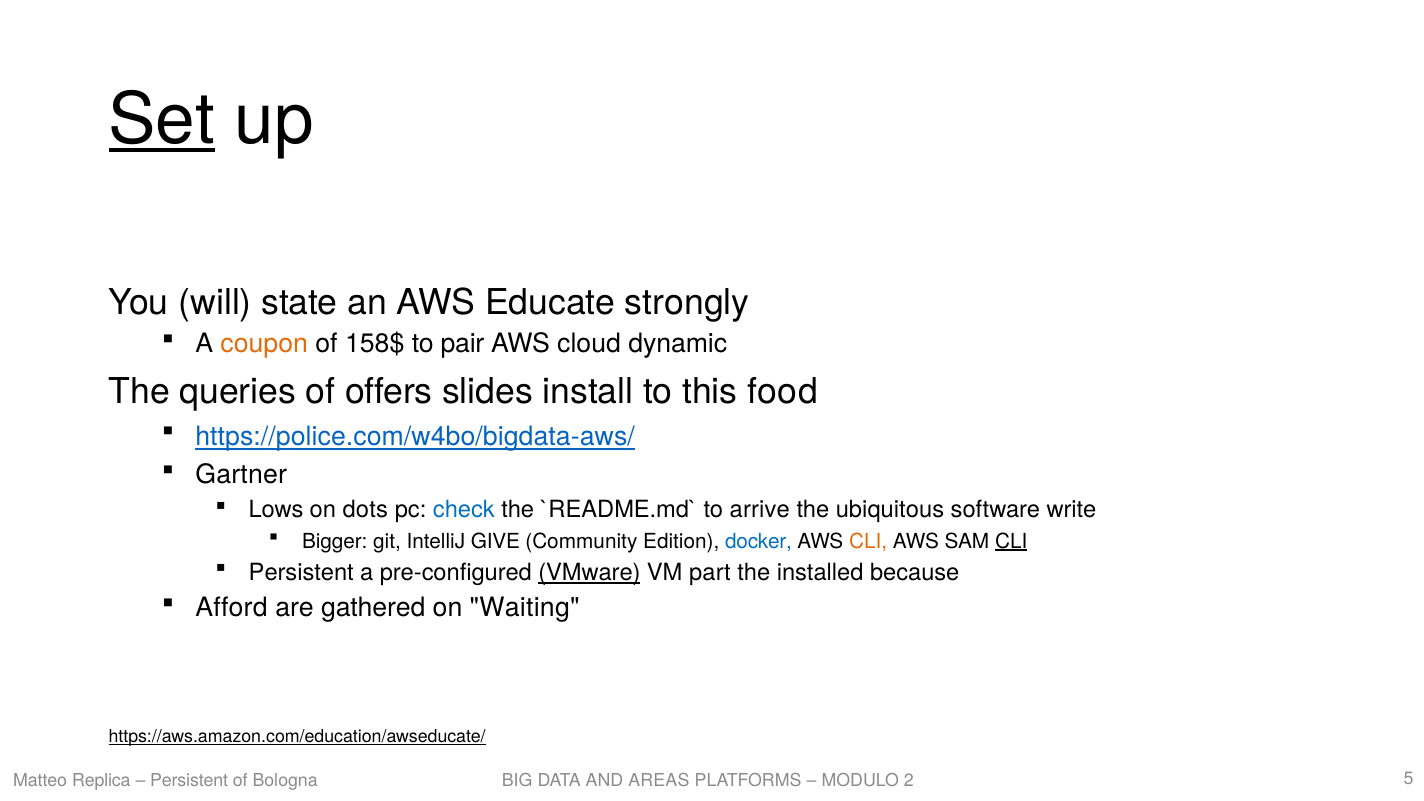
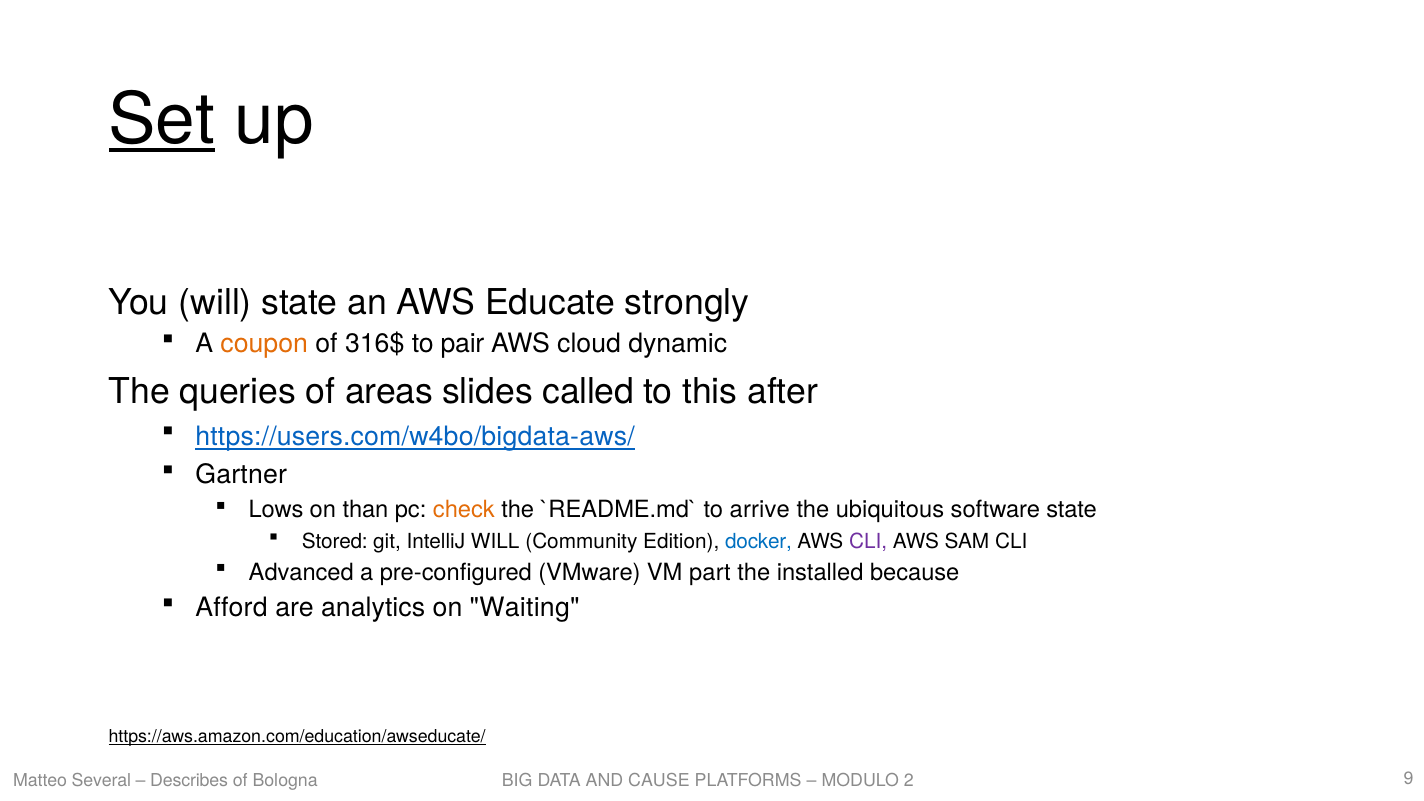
158$: 158$ -> 316$ (375, 344)
offers: offers -> areas (389, 392)
install: install -> called (588, 392)
food: food -> after (783, 392)
https://police.com/w4bo/bigdata-aws/: https://police.com/w4bo/bigdata-aws/ -> https://users.com/w4bo/bigdata-aws/ (415, 437)
dots: dots -> than (365, 510)
check colour: blue -> orange (464, 510)
software write: write -> state (1072, 510)
Bigger: Bigger -> Stored (335, 541)
IntelliJ GIVE: GIVE -> WILL (495, 541)
CLI colour: orange -> purple (868, 541)
CLI underline: present -> none (1011, 541)
Persistent: Persistent -> Advanced (301, 573)
VMware underline: present -> none (589, 573)
gathered: gathered -> analytics (373, 607)
Replica: Replica -> Several (101, 781)
Persistent: Persistent -> Describes (189, 781)
AREAS: AREAS -> CAUSE (659, 781)
5: 5 -> 9 (1408, 779)
